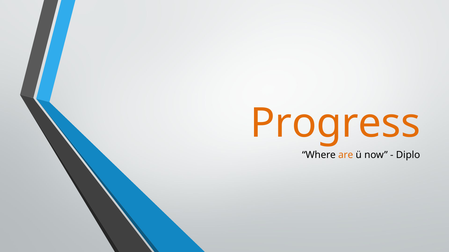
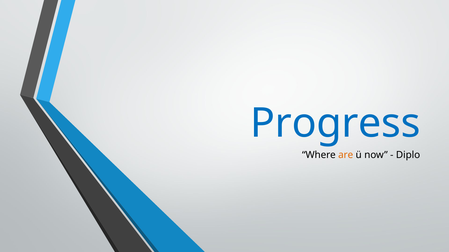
Progress colour: orange -> blue (335, 124)
